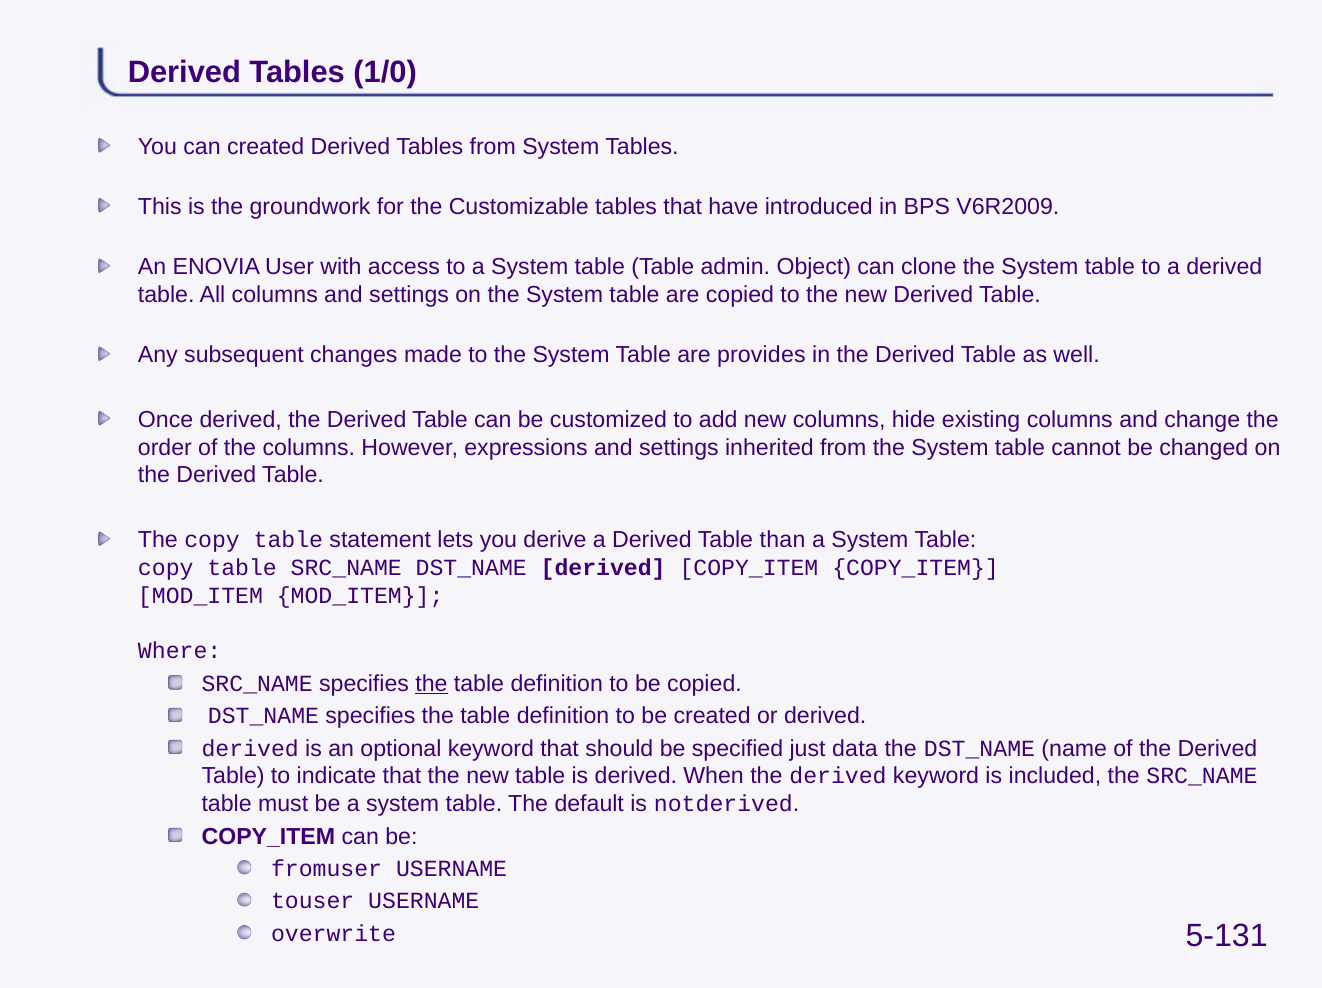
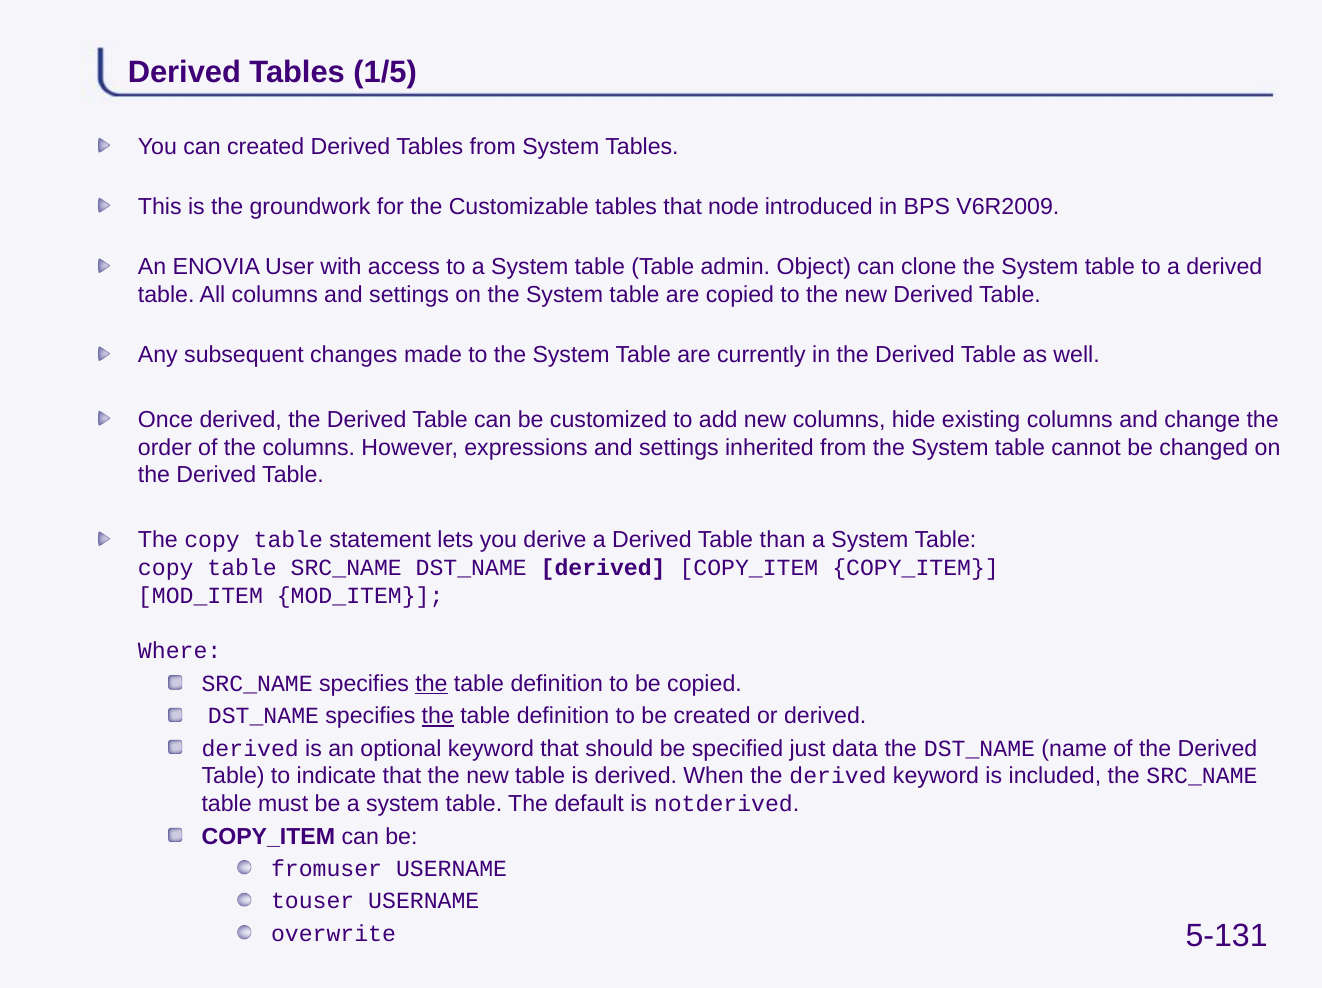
1/0: 1/0 -> 1/5 (385, 72)
have: have -> node (734, 207)
provides: provides -> currently (761, 355)
the underline: none -> present (438, 716)
